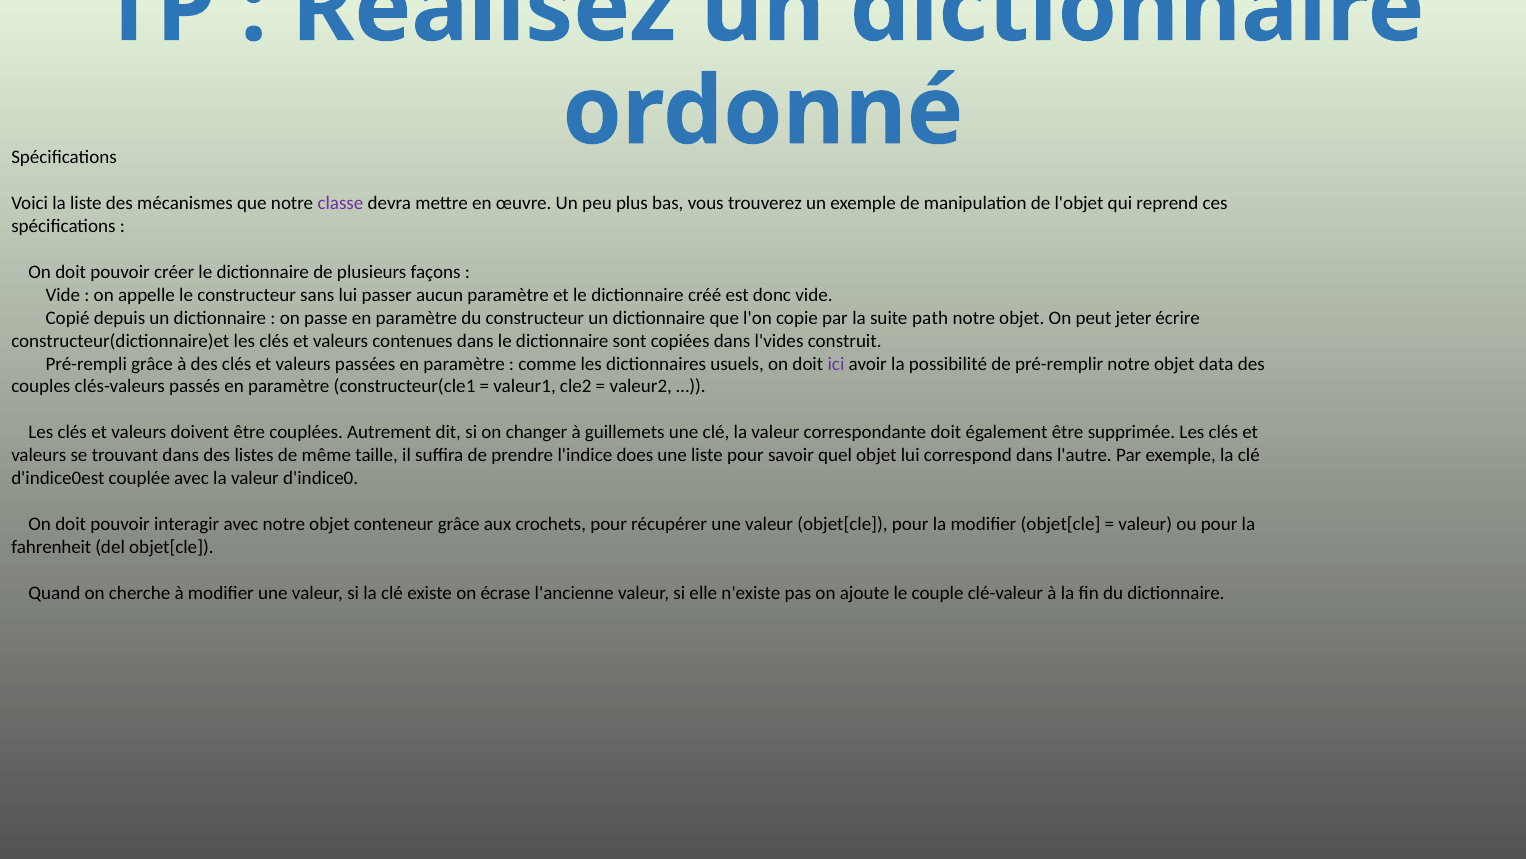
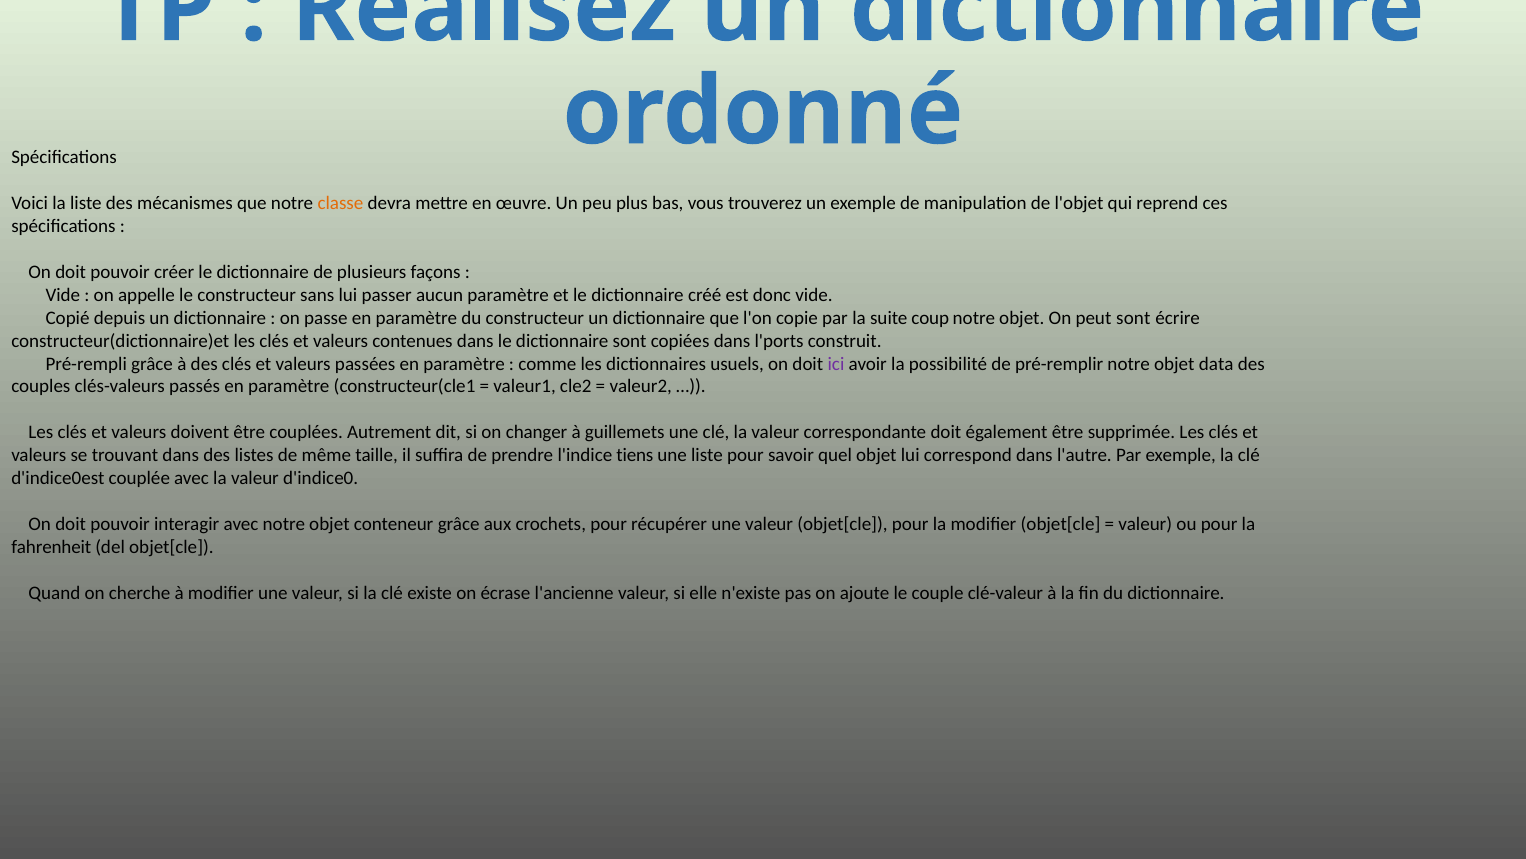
classe colour: purple -> orange (340, 203)
path: path -> coup (930, 318)
peut jeter: jeter -> sont (1133, 318)
l'vides: l'vides -> l'ports (779, 341)
does: does -> tiens (635, 455)
